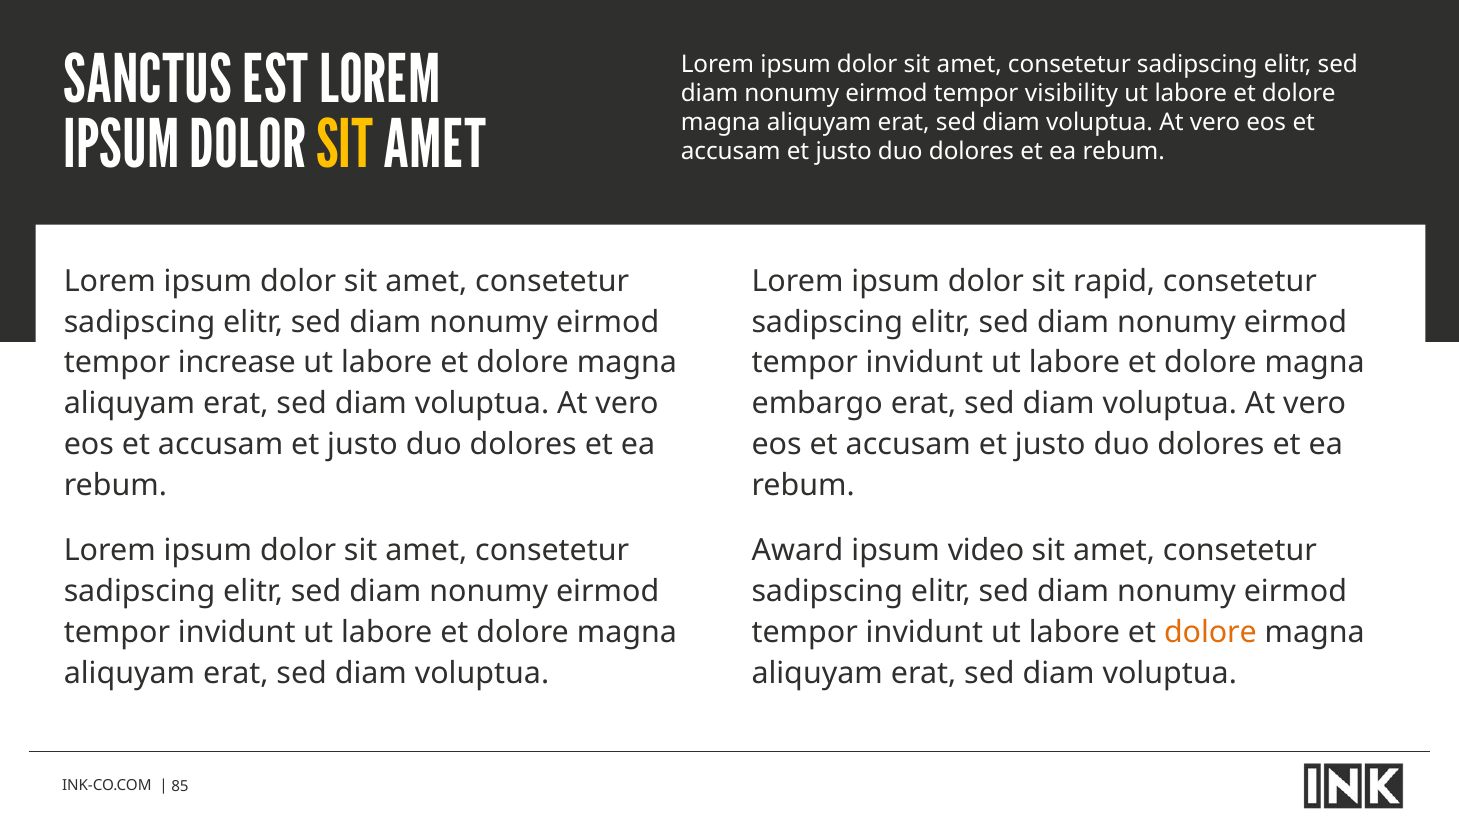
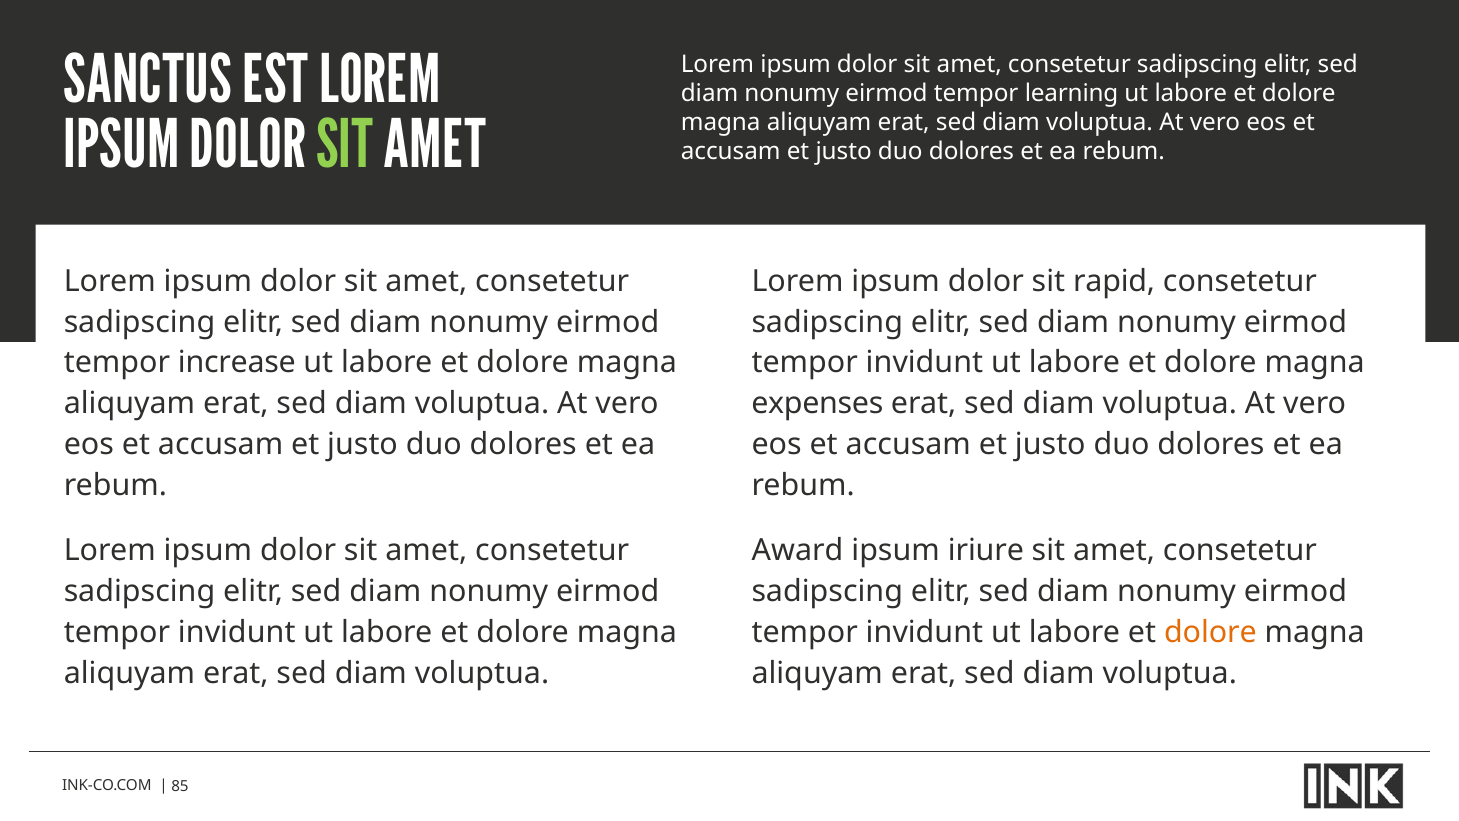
visibility: visibility -> learning (1072, 93)
SIT colour: yellow -> light green (345, 145)
embargo: embargo -> expenses (817, 404)
video: video -> iriure (986, 550)
